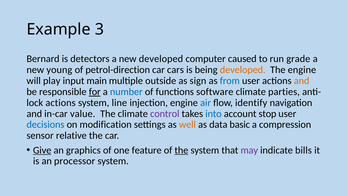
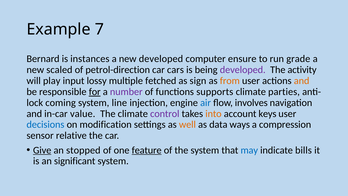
3: 3 -> 7 (99, 29)
detectors: detectors -> instances (90, 59)
caused: caused -> ensure (242, 59)
young: young -> scaled (59, 70)
developed colour: orange -> purple (243, 70)
The engine: engine -> activity (302, 70)
main: main -> lossy (97, 81)
outside: outside -> fetched (161, 81)
from colour: blue -> orange (230, 81)
number colour: blue -> purple (126, 92)
software: software -> supports (215, 92)
actions: actions -> coming (61, 103)
identify: identify -> involves (251, 103)
into colour: blue -> orange (213, 114)
stop: stop -> keys (267, 114)
basic: basic -> ways (240, 124)
graphics: graphics -> stopped (83, 150)
feature underline: none -> present (147, 150)
the underline: present -> none (181, 150)
may colour: purple -> blue (249, 150)
processor: processor -> significant (75, 161)
